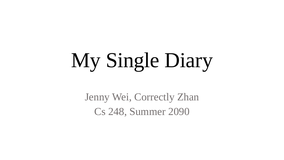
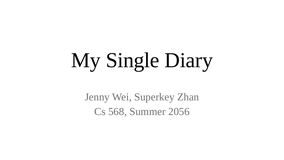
Correctly: Correctly -> Superkey (154, 97)
248: 248 -> 568 (118, 111)
2090: 2090 -> 2056 (179, 111)
